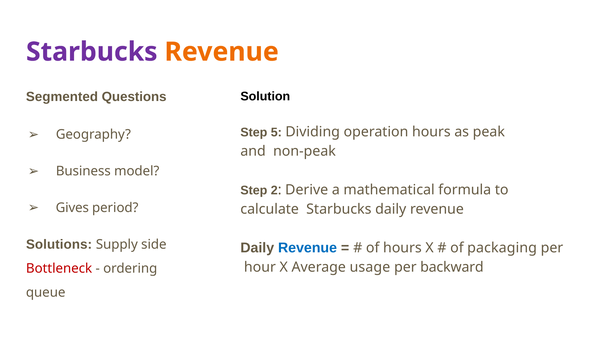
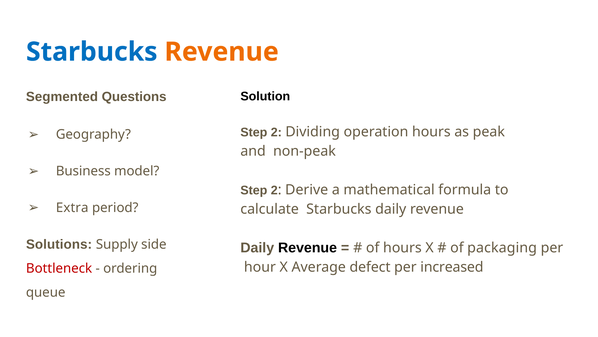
Starbucks colour: purple -> blue (92, 52)
5: 5 -> 2 (276, 132)
Gives: Gives -> Extra (72, 207)
Revenue colour: blue -> black (308, 247)
usage: usage -> defect (370, 267)
backward: backward -> increased (452, 267)
